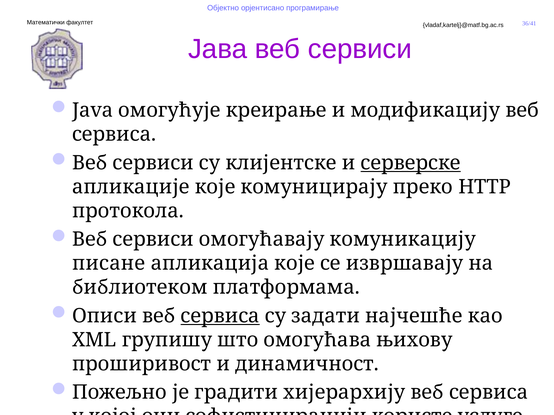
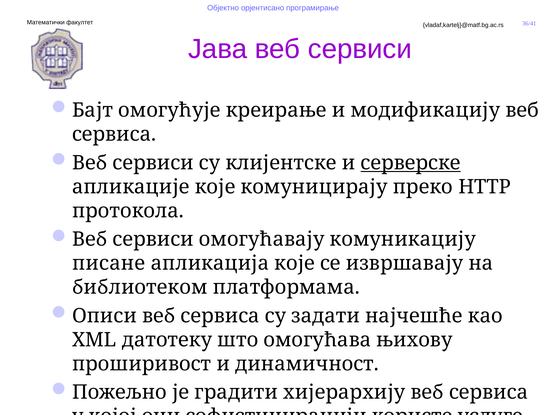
Java: Java -> Бајт (93, 110)
сервиса underline: present -> none (220, 316)
групишу: групишу -> датотеку (167, 340)
